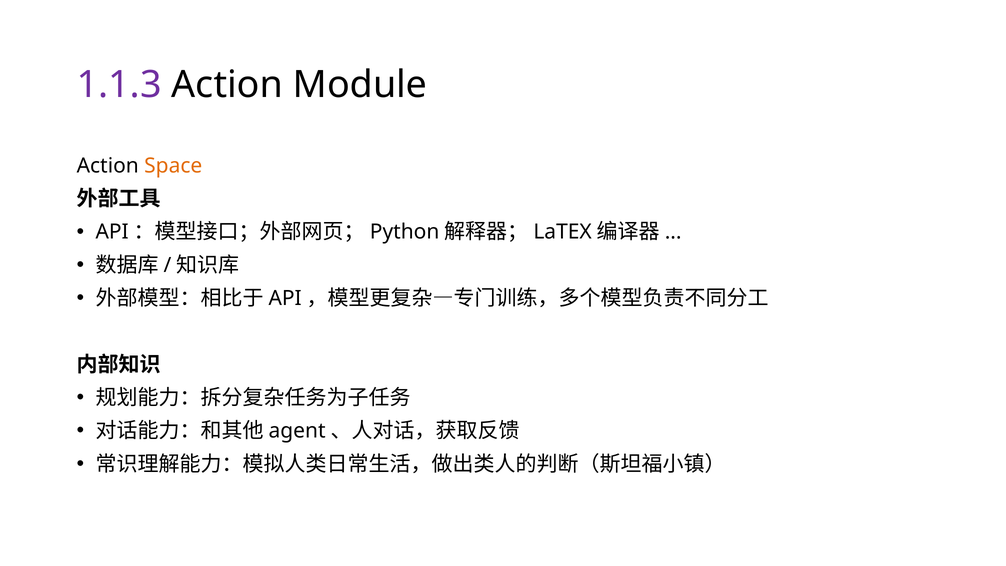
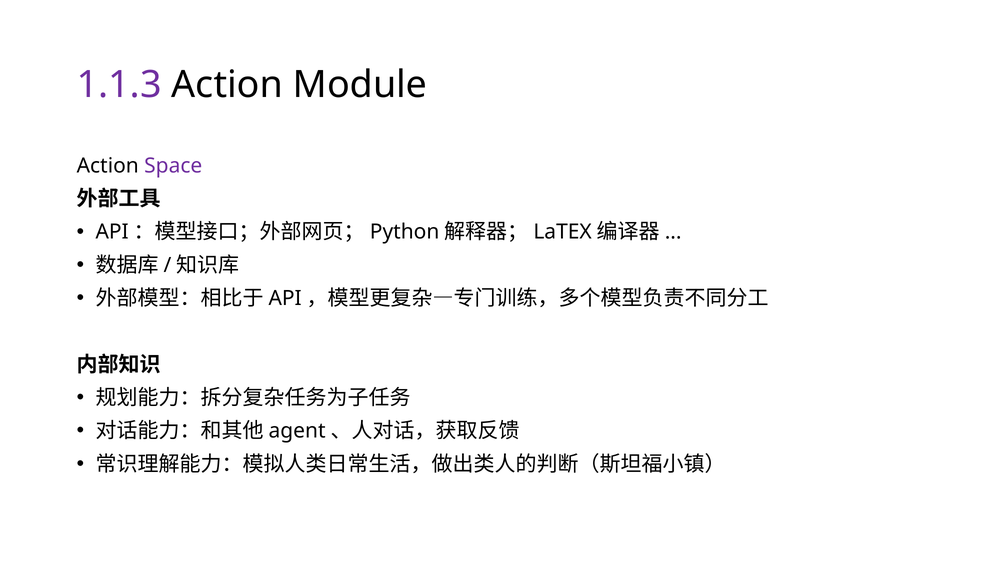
Space colour: orange -> purple (173, 166)
